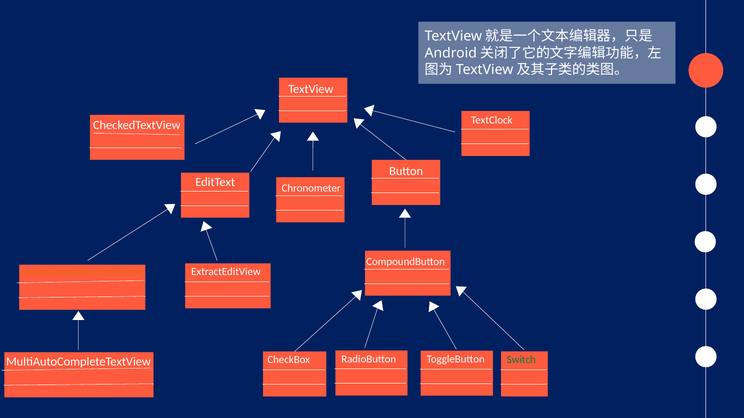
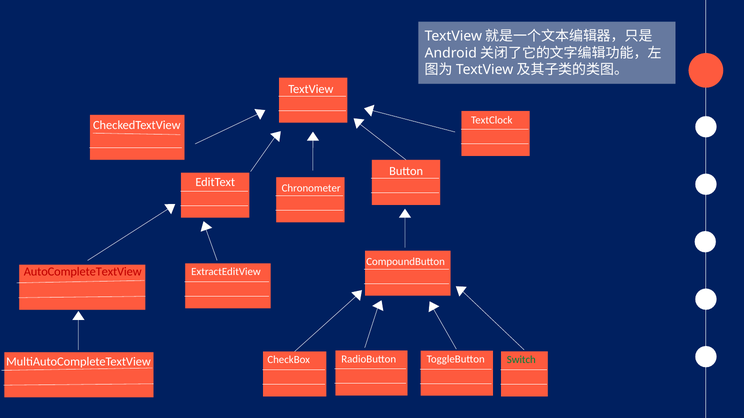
AutoCompleteTextView colour: orange -> red (83, 272)
